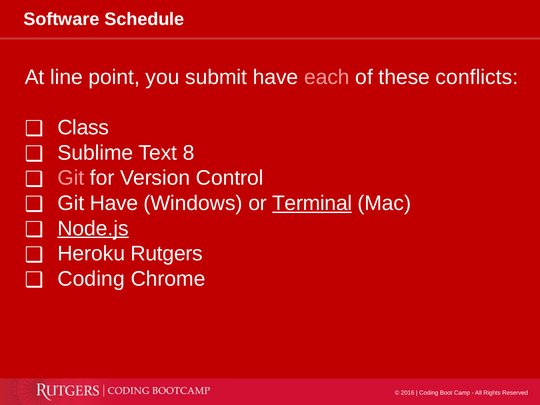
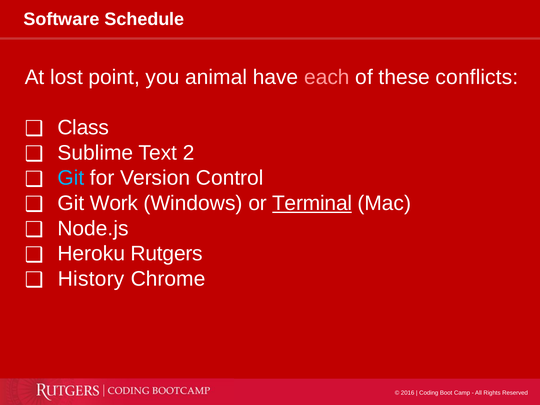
line: line -> lost (67, 77)
submit: submit -> animal (216, 77)
8: 8 -> 2 (189, 153)
Git colour: pink -> light blue (71, 178)
Git Have: Have -> Work (114, 203)
Node.js underline: present -> none (93, 228)
Coding: Coding -> History (91, 279)
